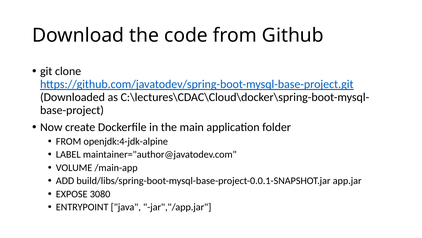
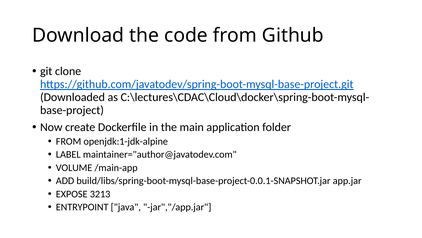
openjdk:4-jdk-alpine: openjdk:4-jdk-alpine -> openjdk:1-jdk-alpine (126, 141)
3080: 3080 -> 3213 (100, 194)
